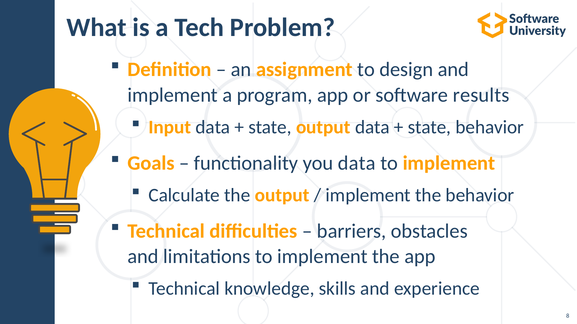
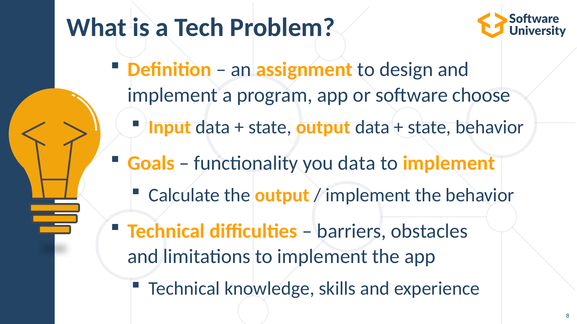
results: results -> choose (481, 95)
